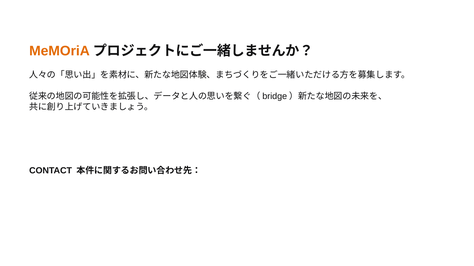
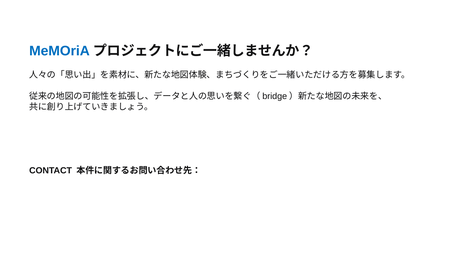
MeMOriA colour: orange -> blue (59, 51)
